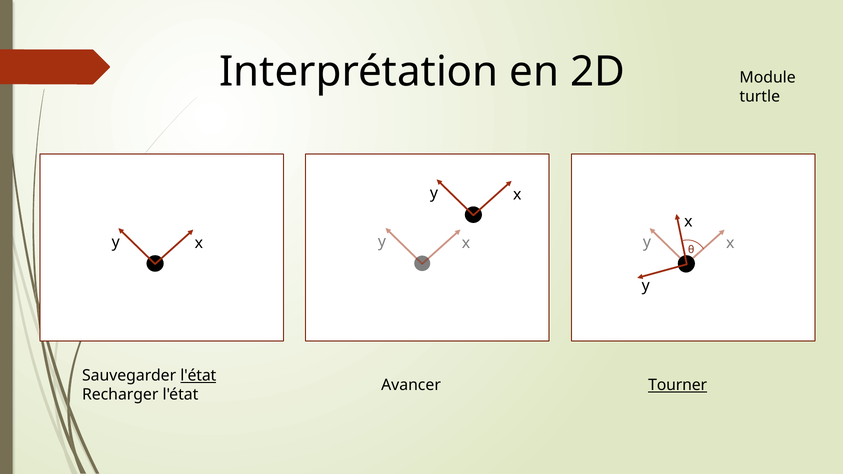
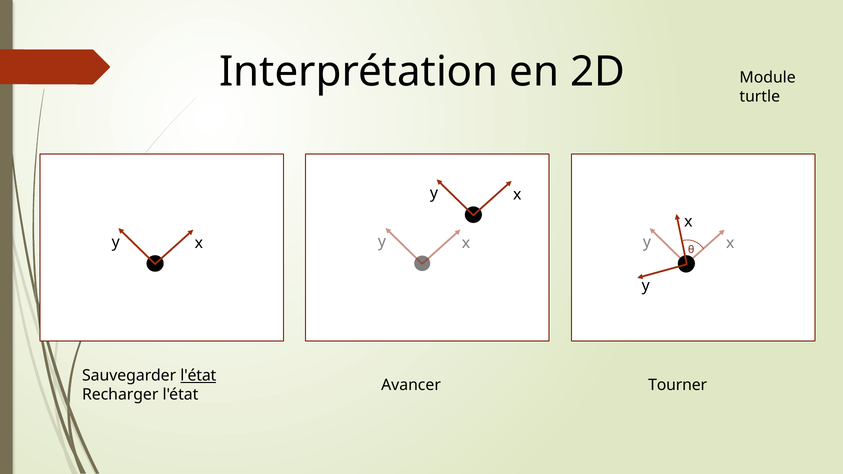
Tourner underline: present -> none (678, 385)
